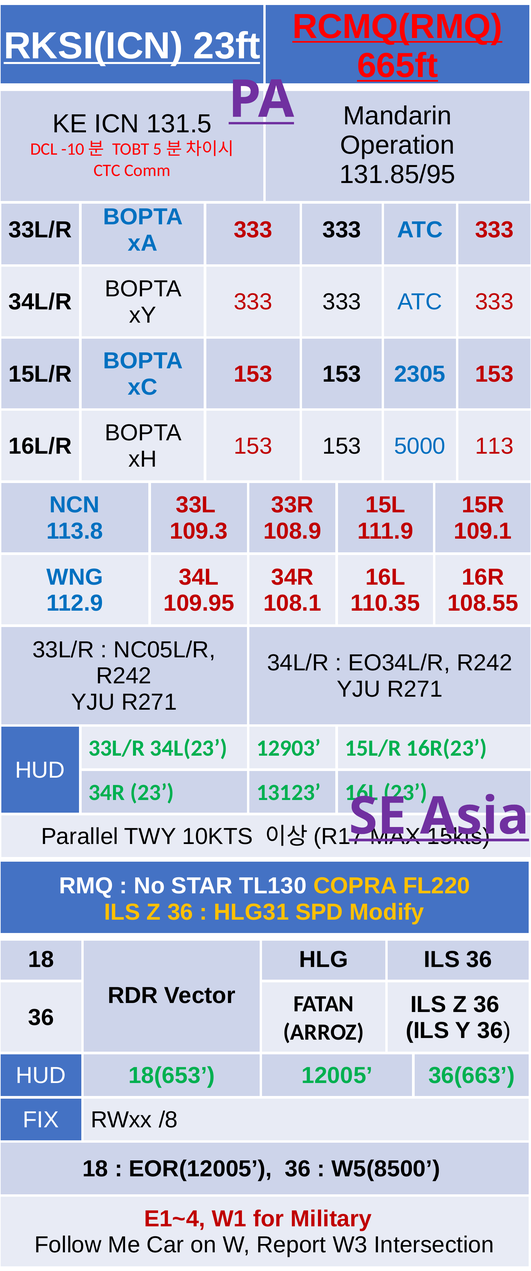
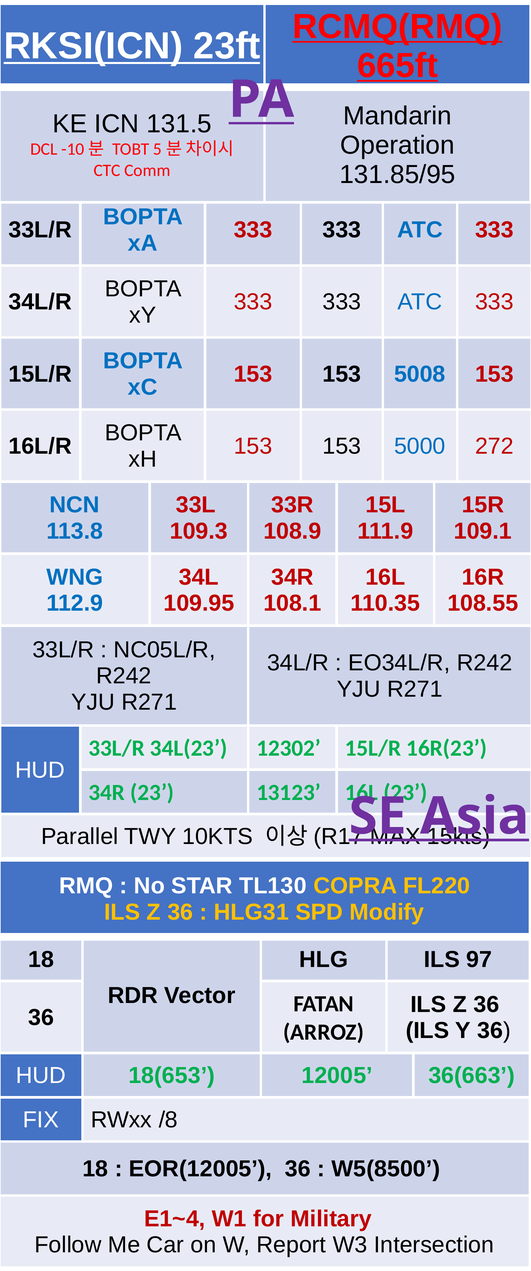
2305: 2305 -> 5008 (420, 374)
113: 113 -> 272 (494, 446)
12903: 12903 -> 12302 (289, 748)
ILS 36: 36 -> 97 (479, 959)
